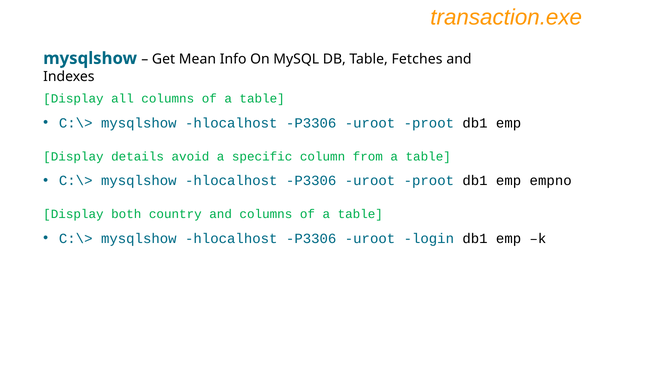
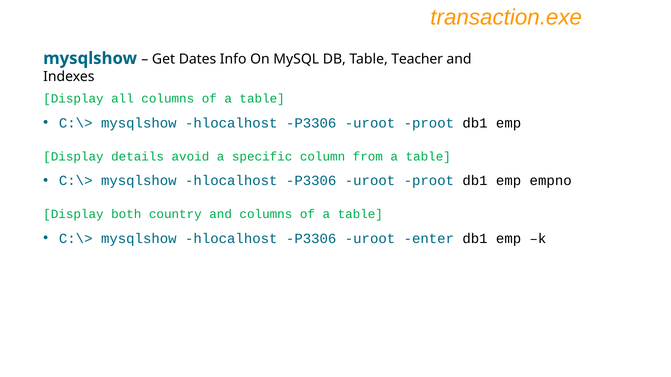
Mean: Mean -> Dates (198, 59)
Fetches: Fetches -> Teacher (417, 59)
login: login -> enter (429, 239)
